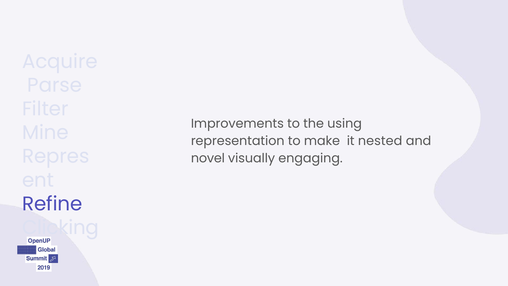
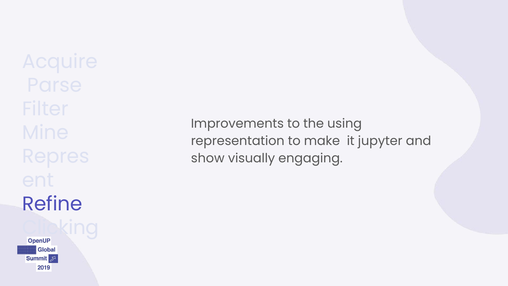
nested: nested -> jupyter (380, 141)
novel: novel -> show (208, 158)
